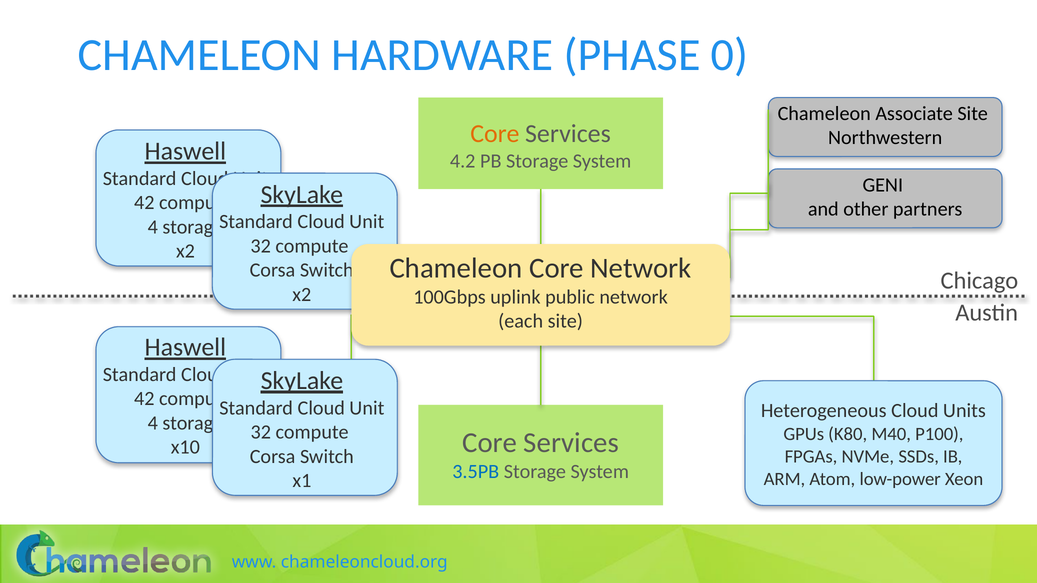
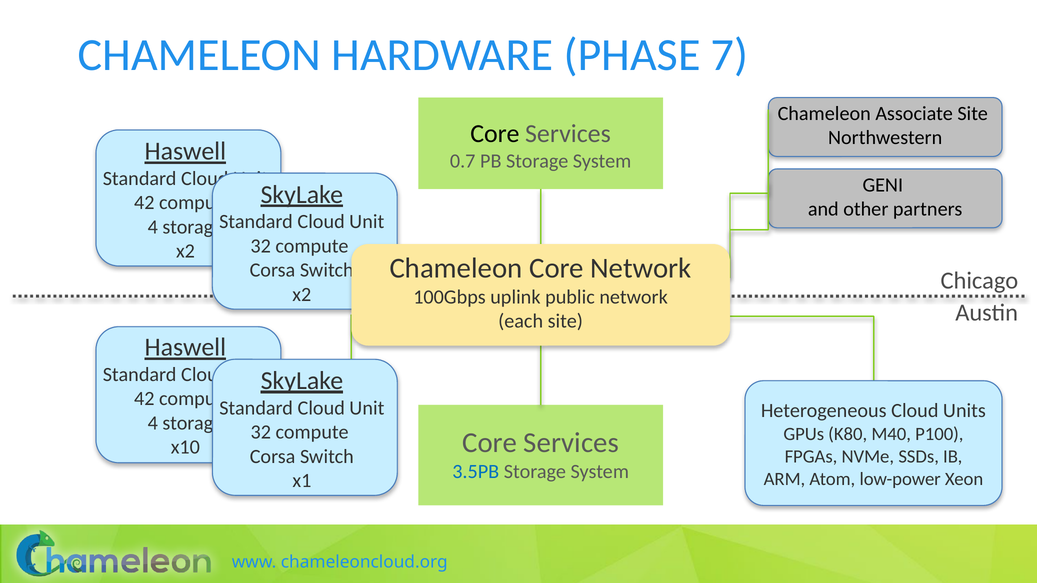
0: 0 -> 7 (730, 55)
Core colour: orange -> black (495, 134)
4.2: 4.2 -> 0.7 (463, 161)
